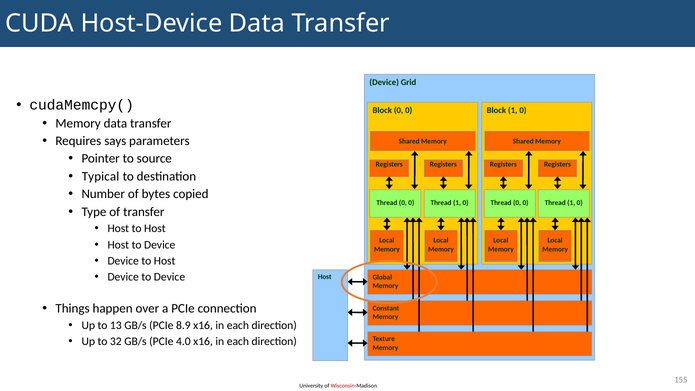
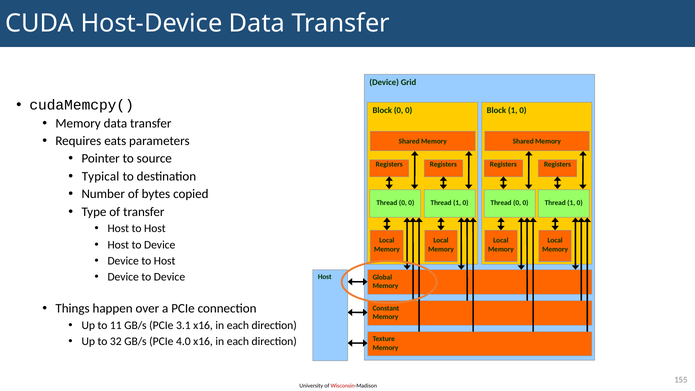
says: says -> eats (115, 141)
13: 13 -> 11 (116, 325)
8.9: 8.9 -> 3.1 (183, 325)
